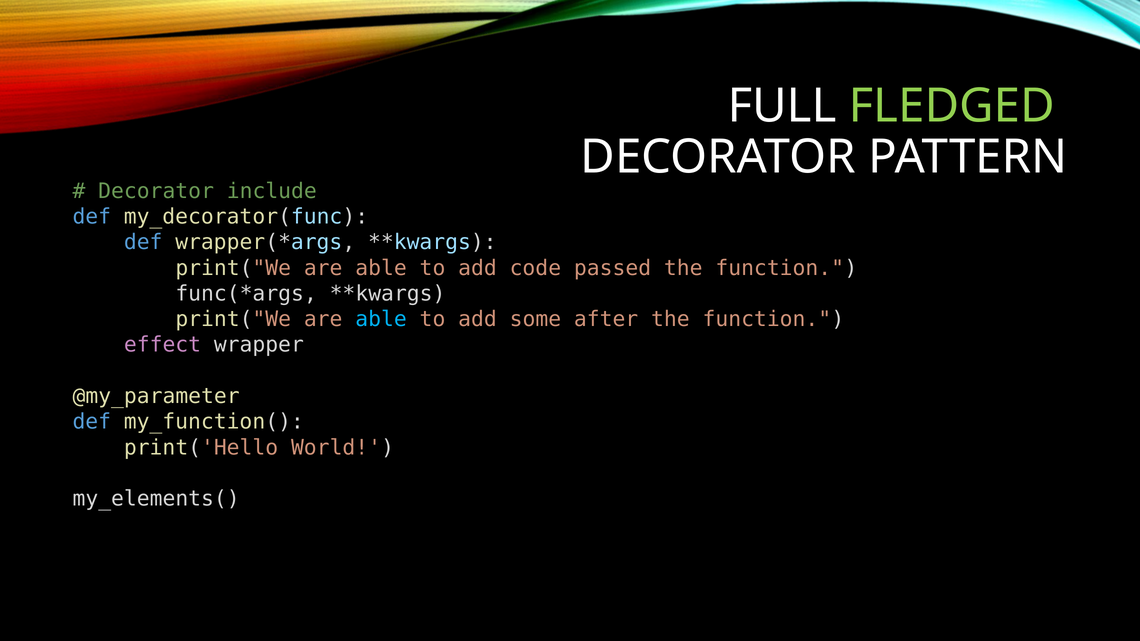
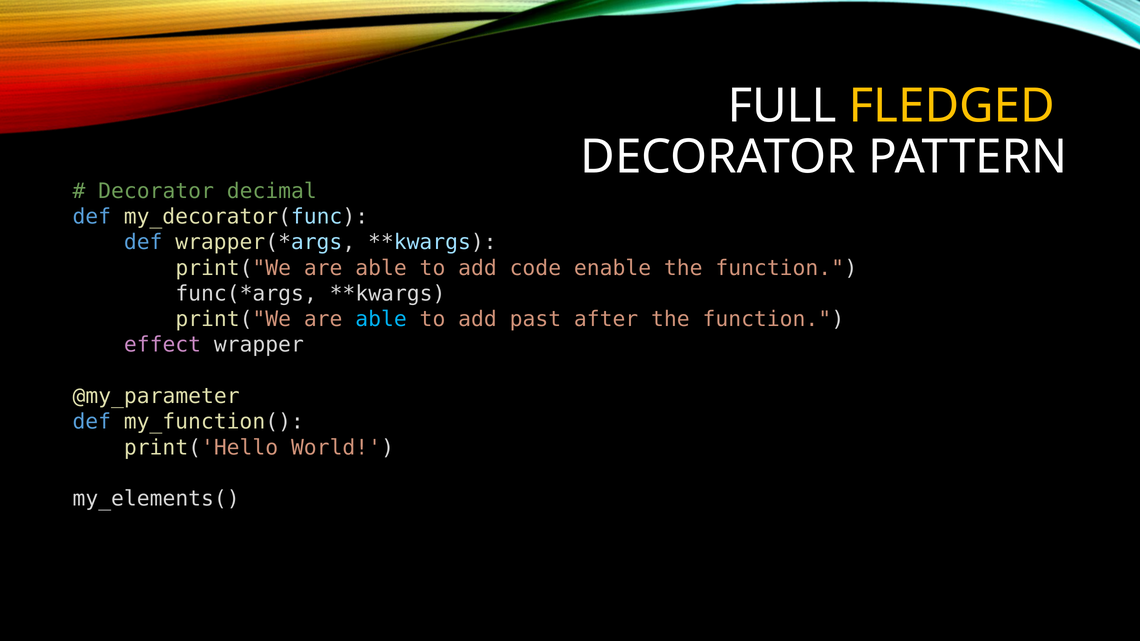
FLEDGED colour: light green -> yellow (952, 106)
include: include -> decimal (272, 191)
passed: passed -> enable (613, 268)
some: some -> past (535, 319)
